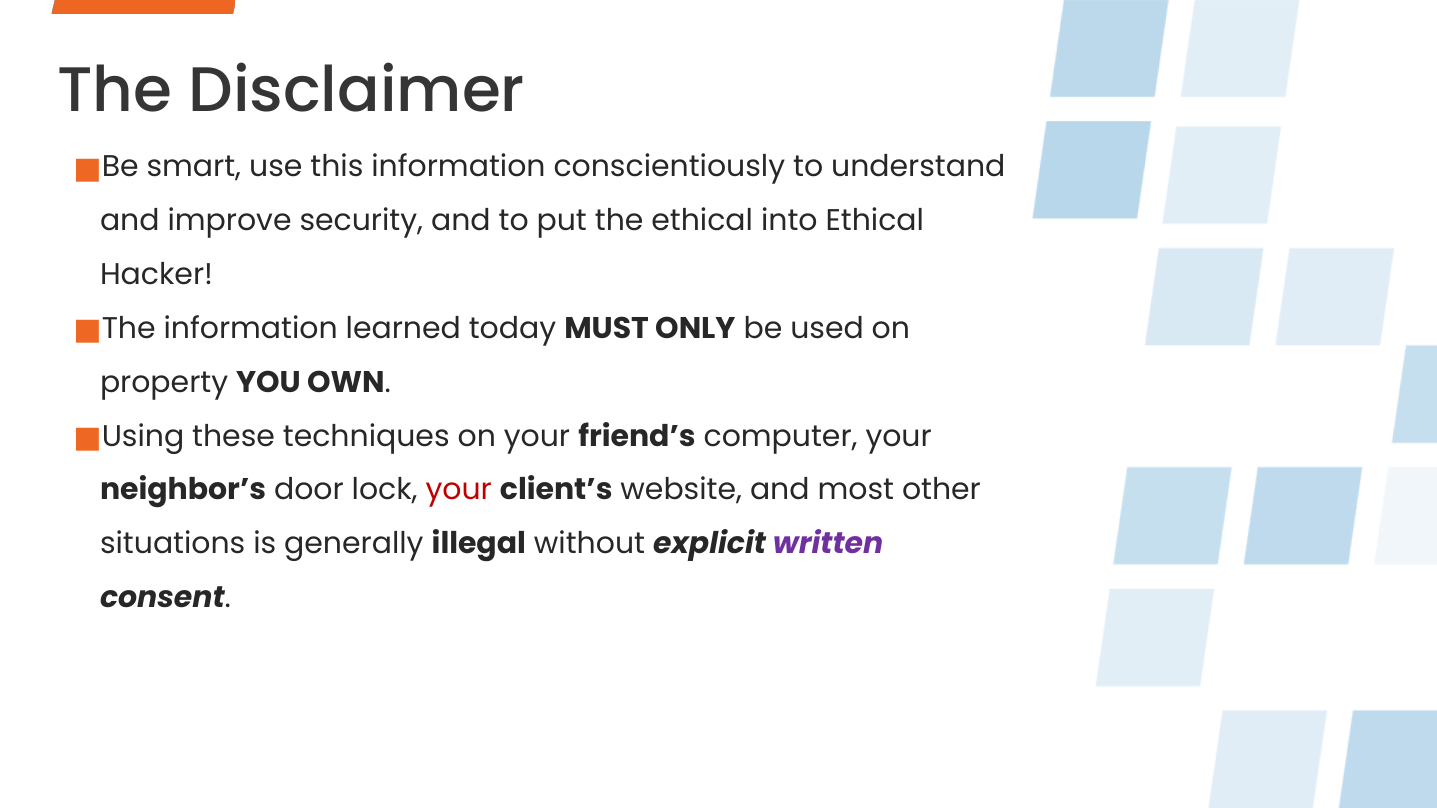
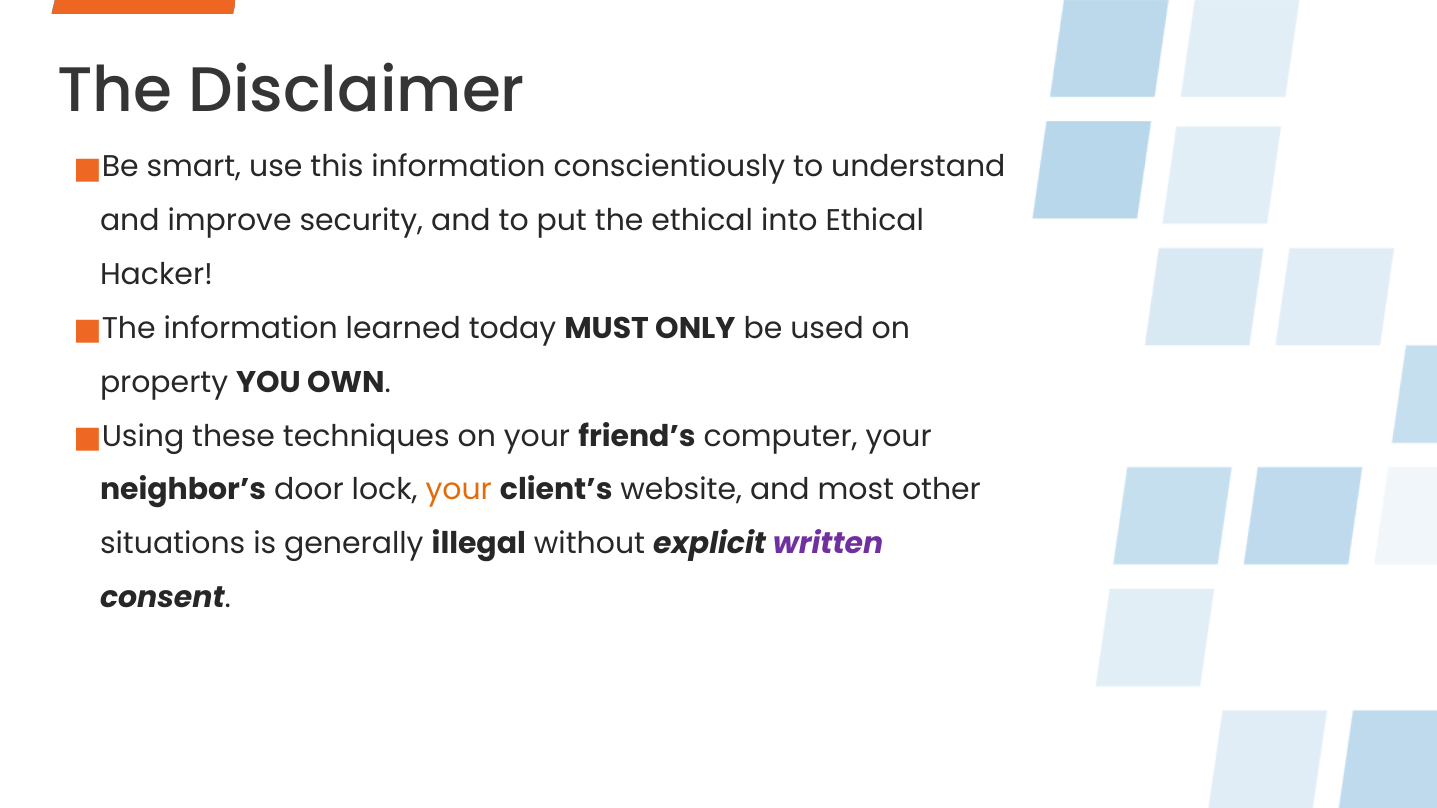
your colour: red -> orange (459, 490)
